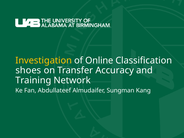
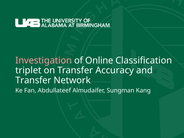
Investigation colour: yellow -> pink (44, 60)
shoes: shoes -> triplet (28, 70)
Training: Training -> Transfer (33, 80)
